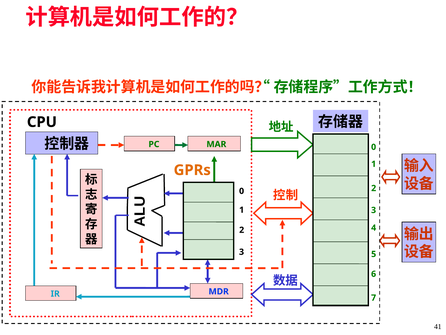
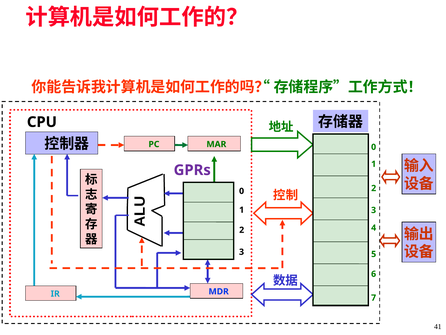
GPRs colour: orange -> purple (192, 170)
